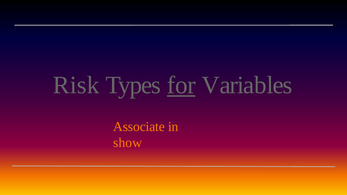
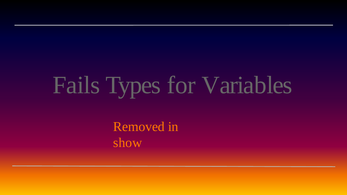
Risk: Risk -> Fails (76, 85)
for underline: present -> none (181, 85)
Associate: Associate -> Removed (139, 127)
